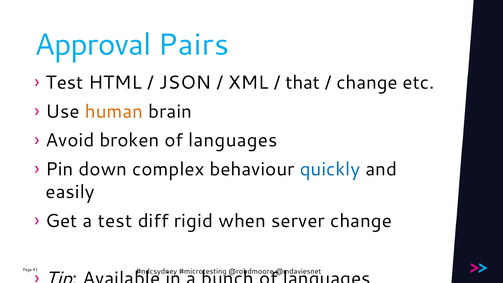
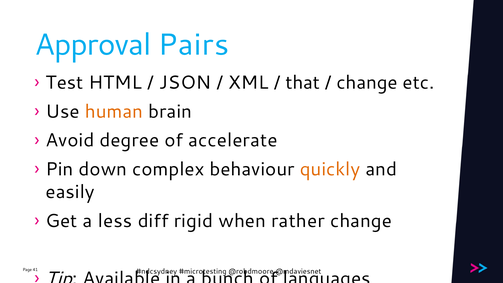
broken: broken -> degree (129, 140)
languages: languages -> accelerate (233, 140)
quickly colour: blue -> orange (330, 169)
a test: test -> less (115, 221)
server: server -> rather (298, 221)
